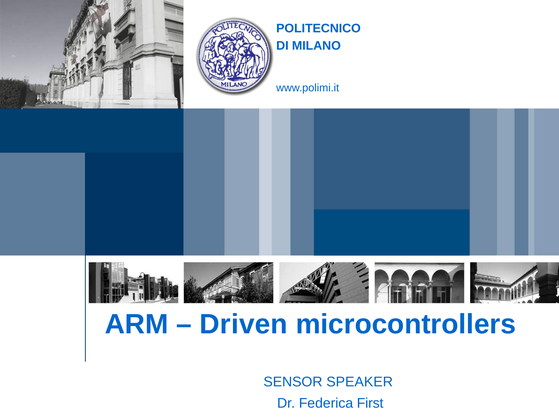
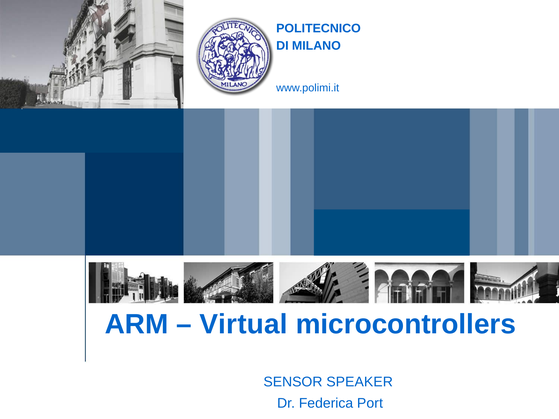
Driven: Driven -> Virtual (244, 324)
First: First -> Port (370, 404)
